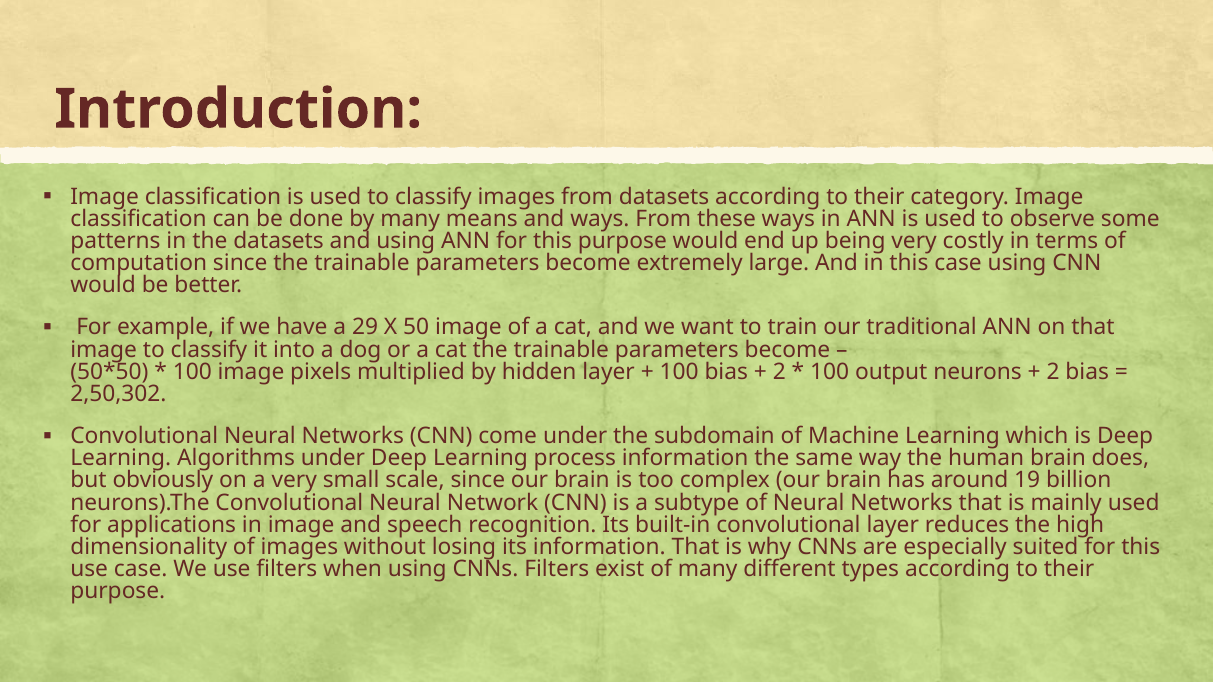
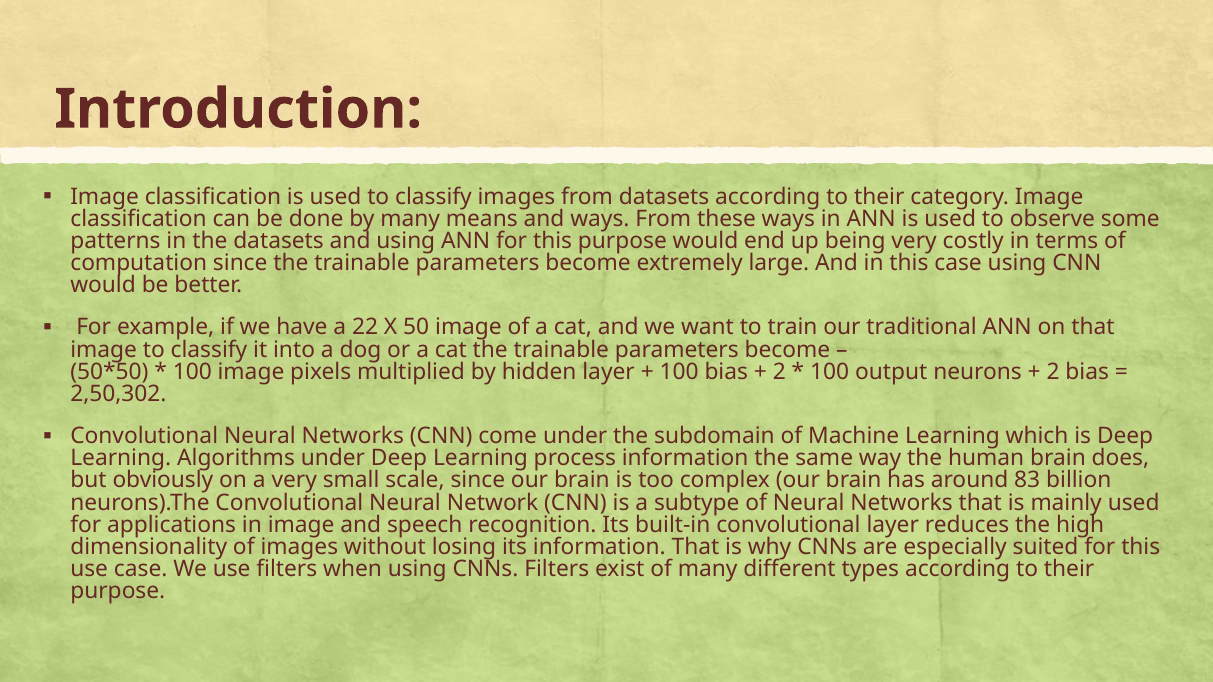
29: 29 -> 22 (365, 328)
19: 19 -> 83 (1027, 481)
